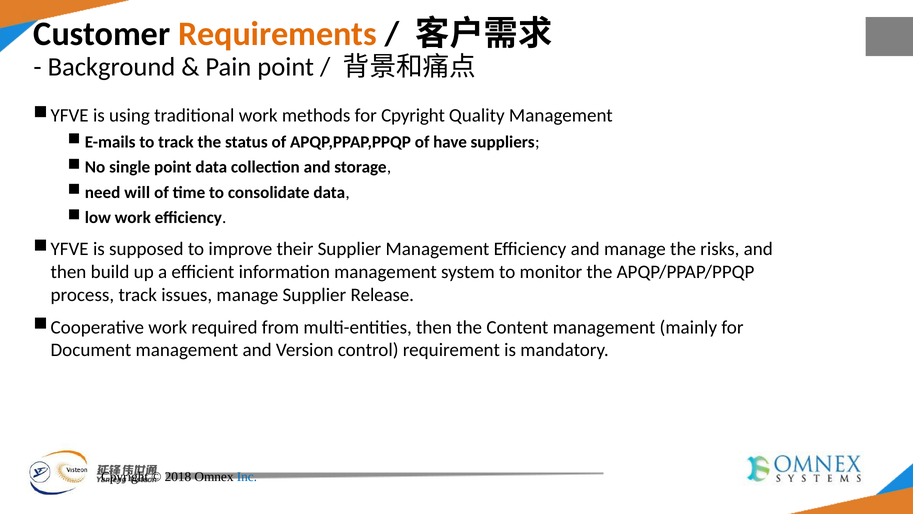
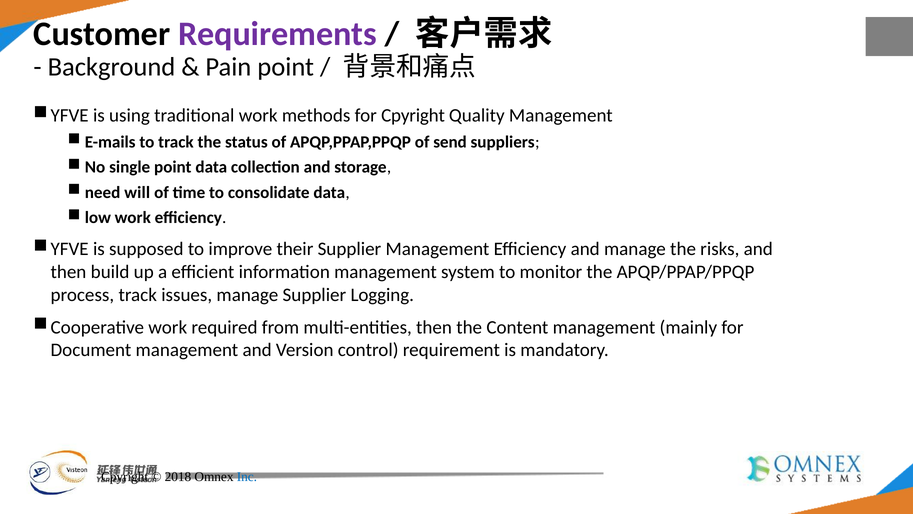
Requirements colour: orange -> purple (277, 34)
have: have -> send (450, 142)
Release: Release -> Logging (382, 295)
